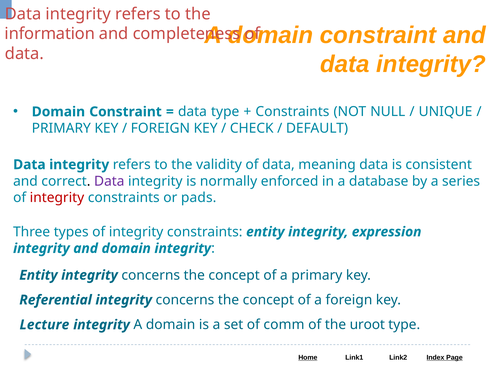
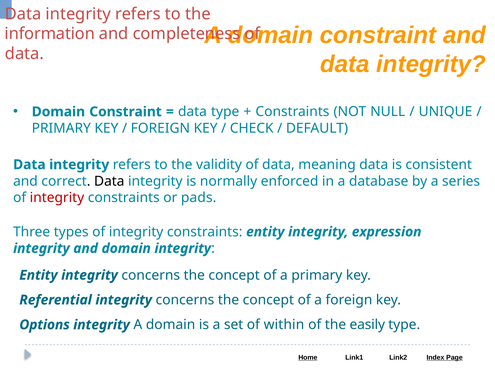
Data colour: purple -> black (109, 181)
Lecture: Lecture -> Options (45, 324)
comm: comm -> within (284, 324)
uroot: uroot -> easily (367, 324)
